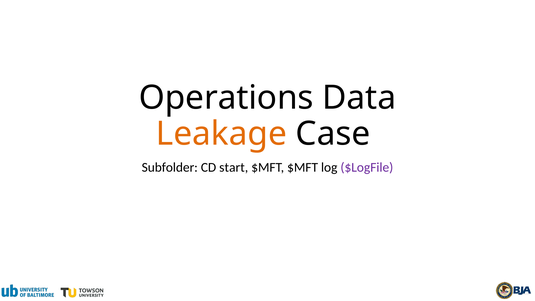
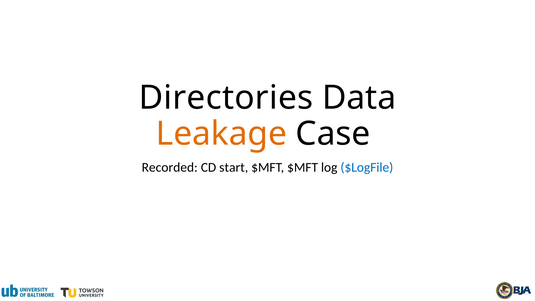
Operations: Operations -> Directories (226, 98)
Subfolder: Subfolder -> Recorded (170, 167)
$LogFile colour: purple -> blue (367, 167)
